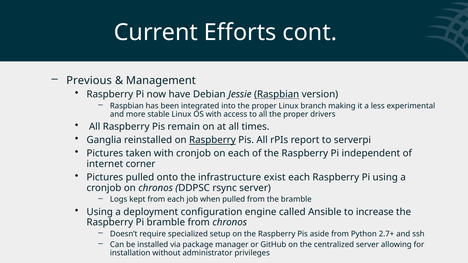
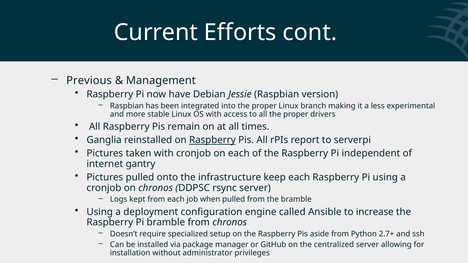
Raspbian underline: present -> none (277, 94)
corner: corner -> gantry (141, 164)
exist: exist -> keep (275, 177)
